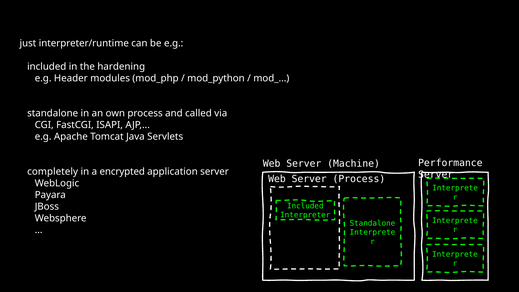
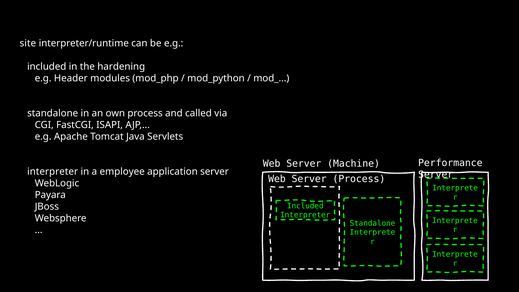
just: just -> site (28, 43)
completely: completely -> interpreter (53, 172)
encrypted: encrypted -> employee (122, 172)
